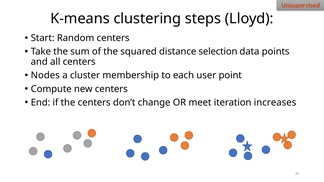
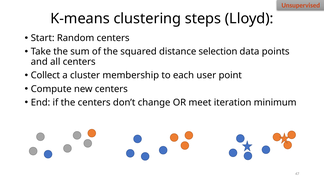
Nodes: Nodes -> Collect (45, 75)
increases: increases -> minimum (275, 103)
